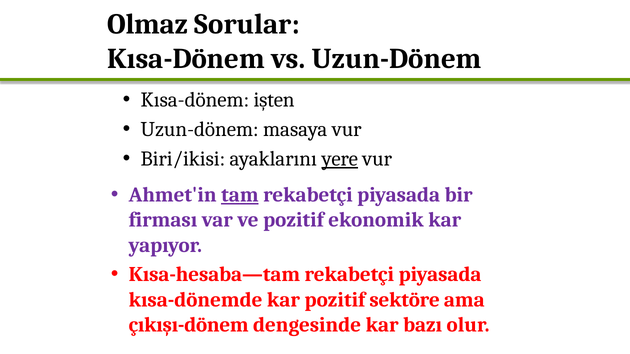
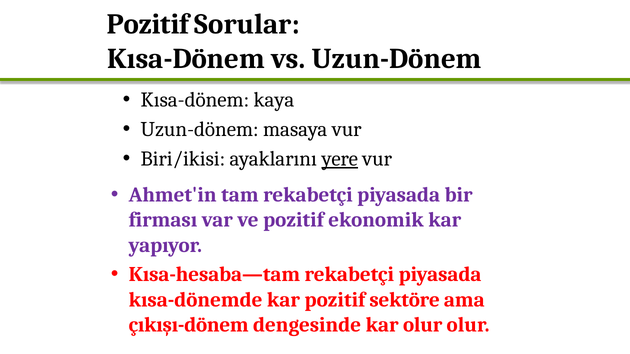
Olmaz: Olmaz -> Pozitif (148, 24)
işten: işten -> kaya (274, 100)
tam underline: present -> none (240, 195)
kar bazı: bazı -> olur (423, 325)
